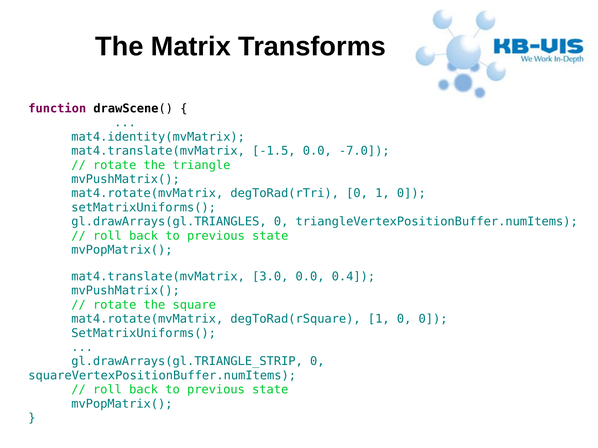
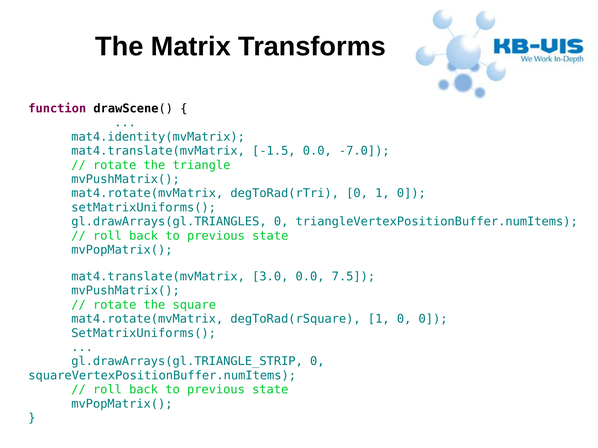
0.4: 0.4 -> 7.5 (353, 277)
